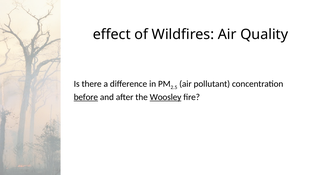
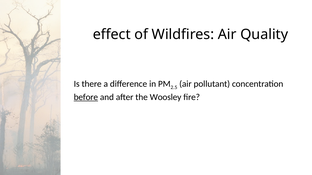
Woosley underline: present -> none (166, 97)
